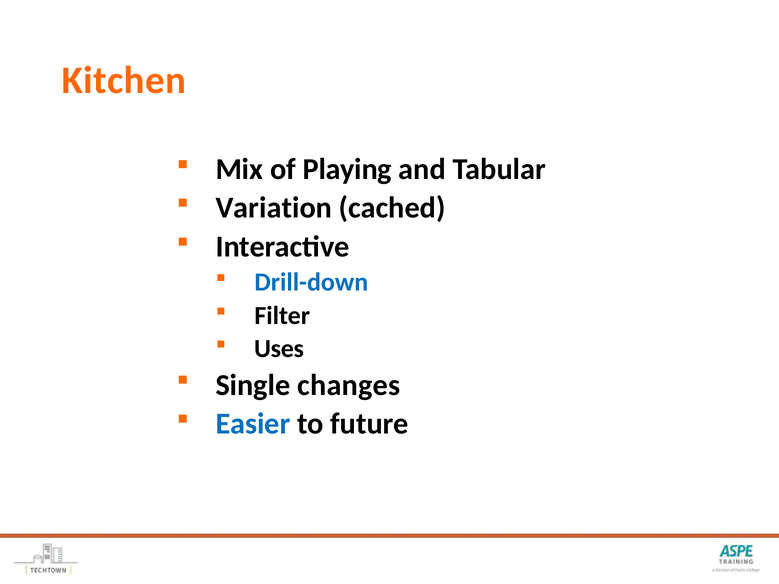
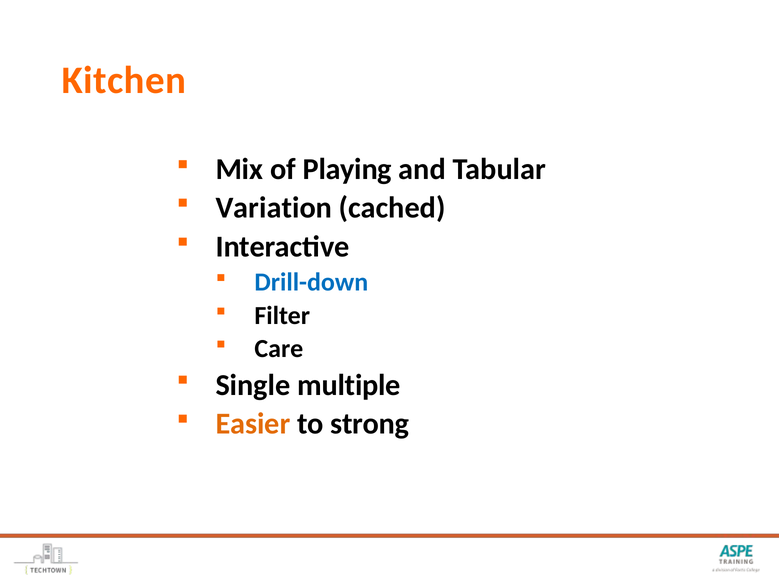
Uses: Uses -> Care (279, 349)
changes: changes -> multiple (349, 385)
Easier colour: blue -> orange (253, 424)
future: future -> strong (370, 424)
